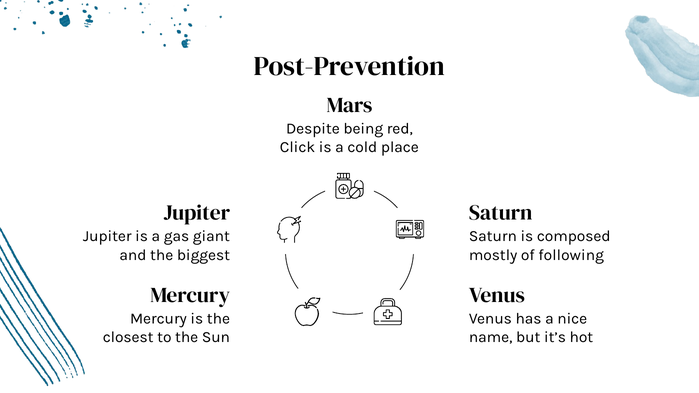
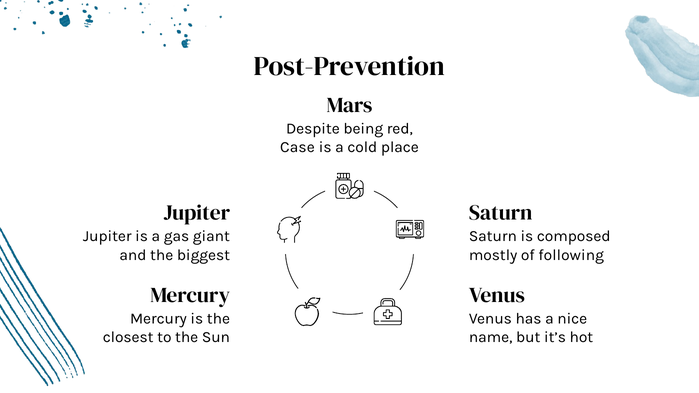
Click: Click -> Case (297, 147)
